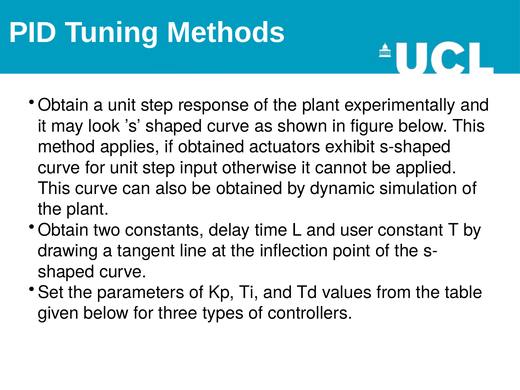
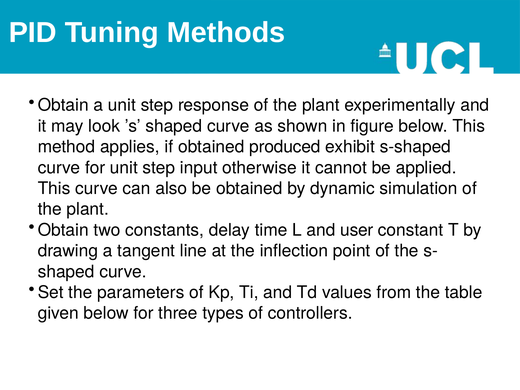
actuators: actuators -> produced (285, 147)
